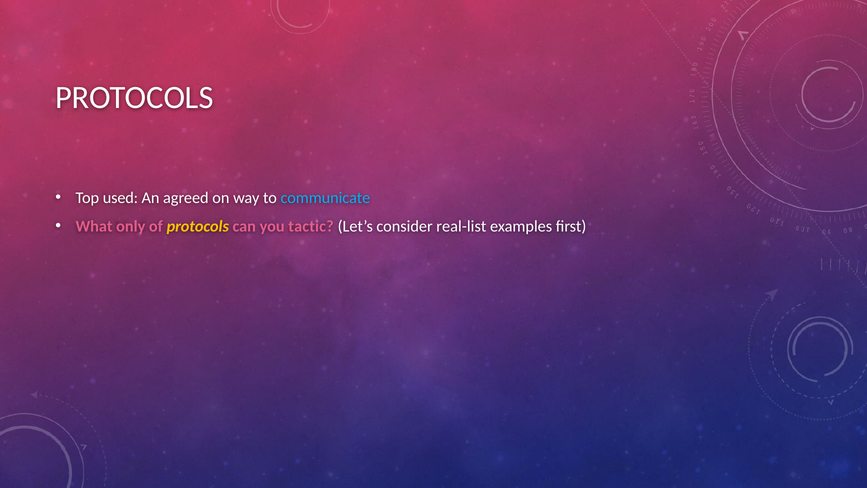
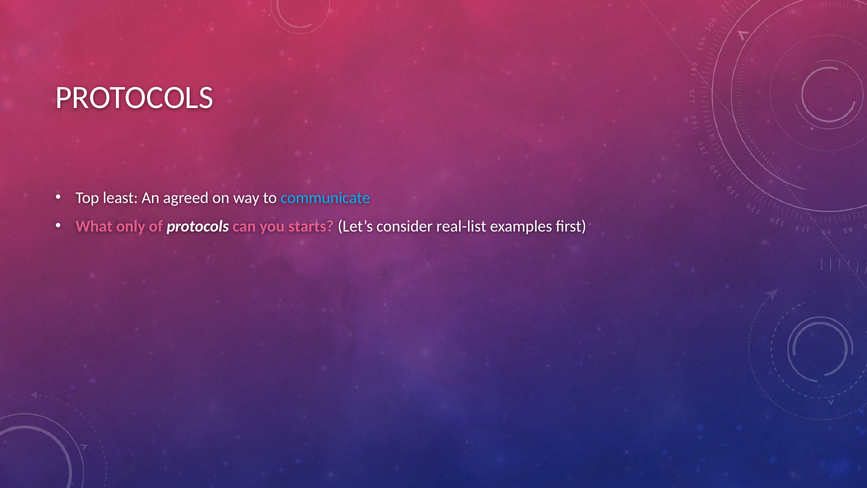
used: used -> least (120, 198)
protocols colour: yellow -> white (198, 226)
tactic: tactic -> starts (311, 226)
